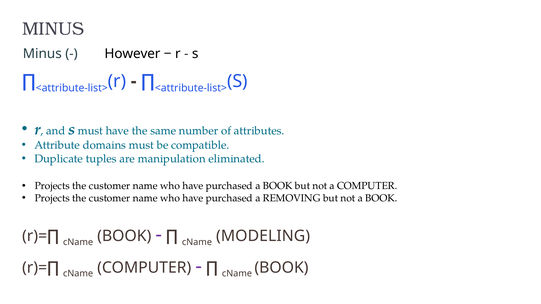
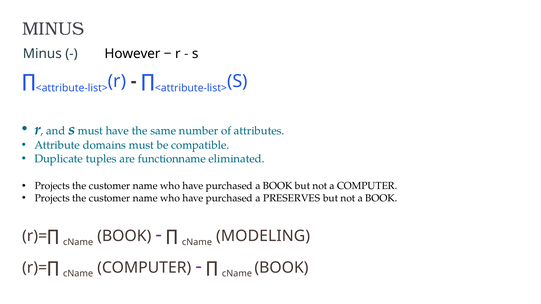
manipulation: manipulation -> functionname (172, 159)
REMOVING: REMOVING -> PRESERVES (292, 198)
